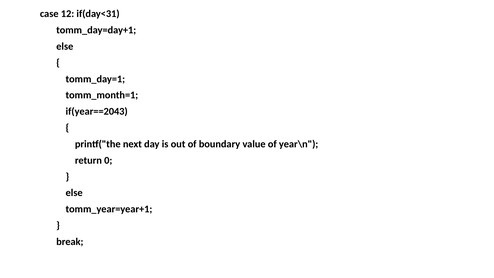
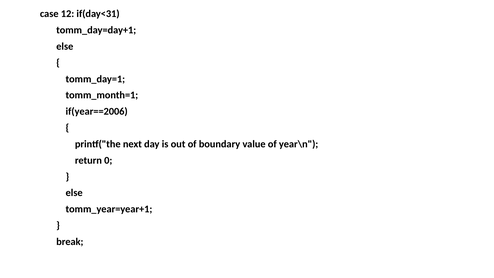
if(year==2043: if(year==2043 -> if(year==2006 (97, 111)
